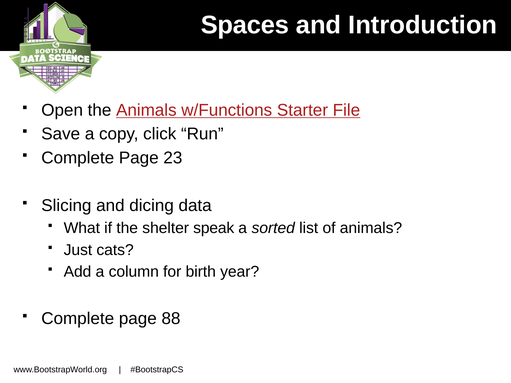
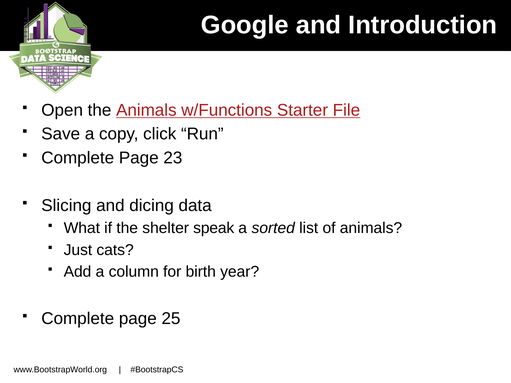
Spaces: Spaces -> Google (245, 25)
88: 88 -> 25 (171, 319)
